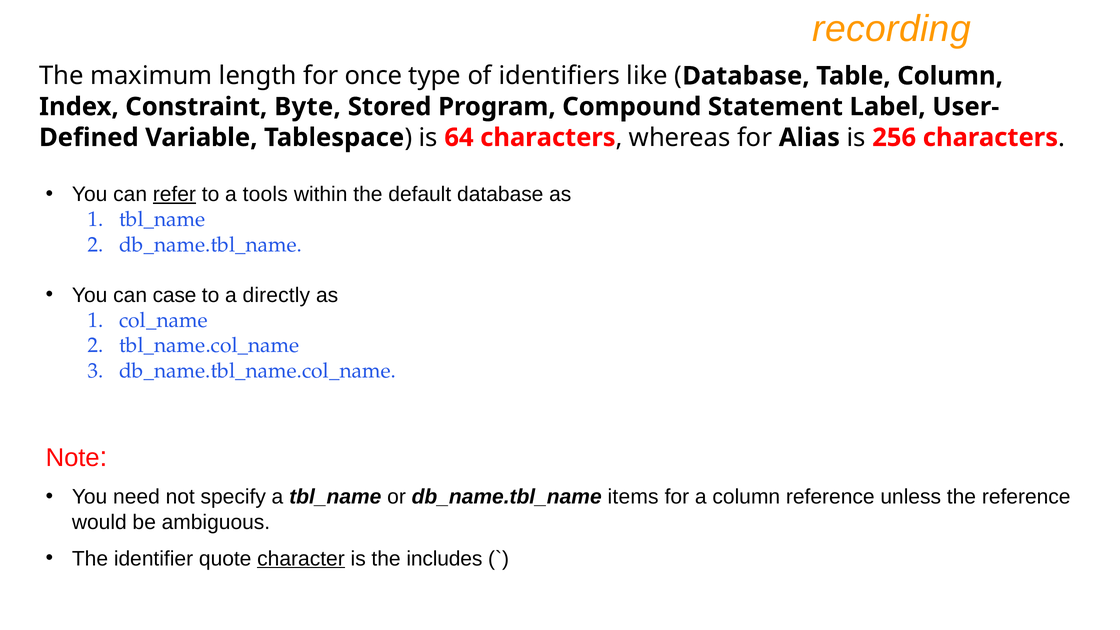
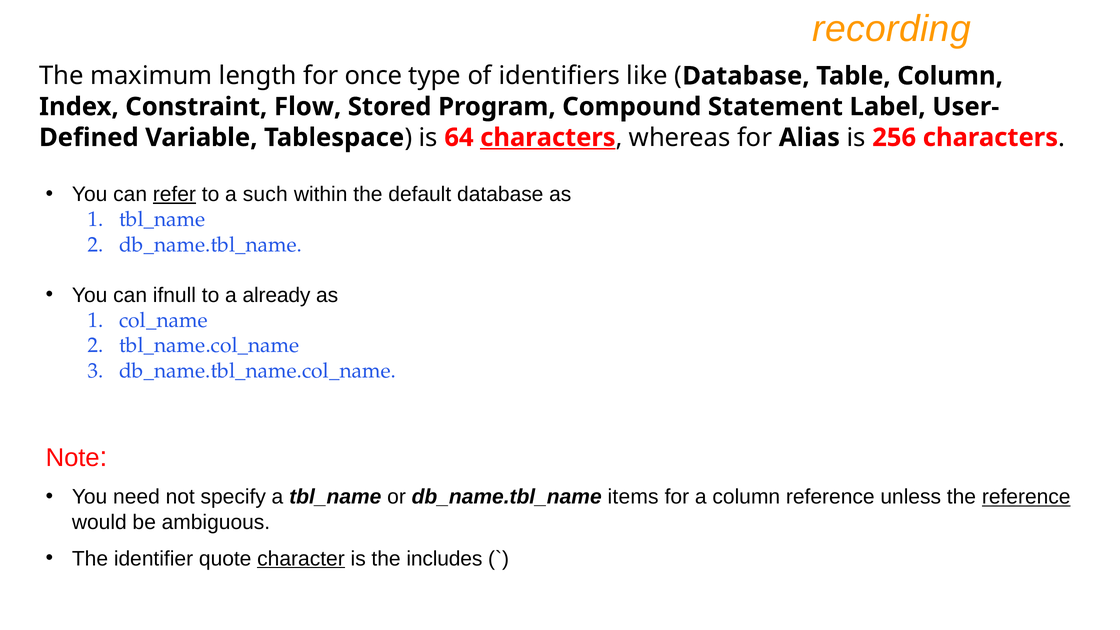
Byte: Byte -> Flow (308, 107)
characters underline: none -> present (548, 138)
tools: tools -> such (265, 194)
case: case -> ifnull (174, 295)
directly: directly -> already (276, 295)
reference underline: none -> present (1026, 497)
